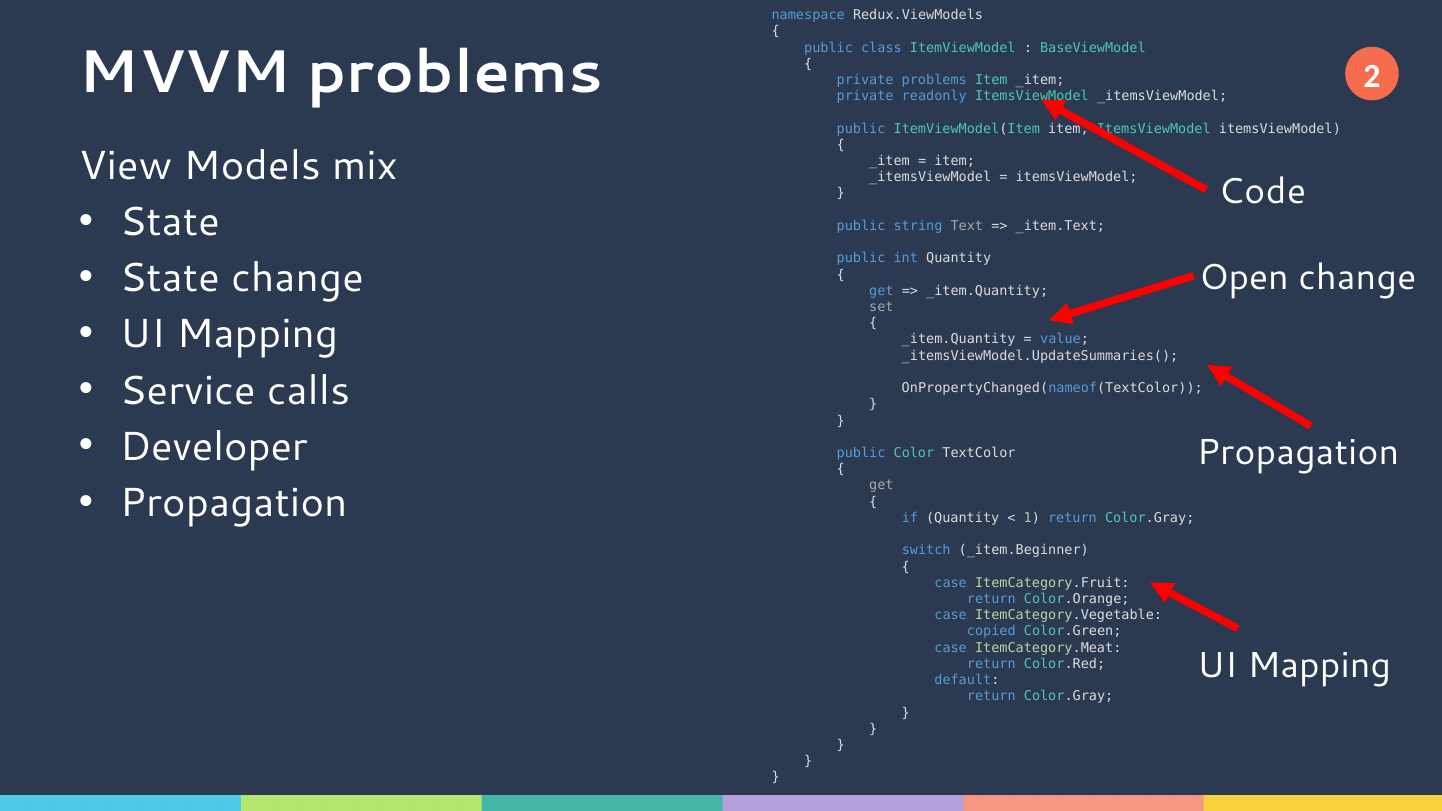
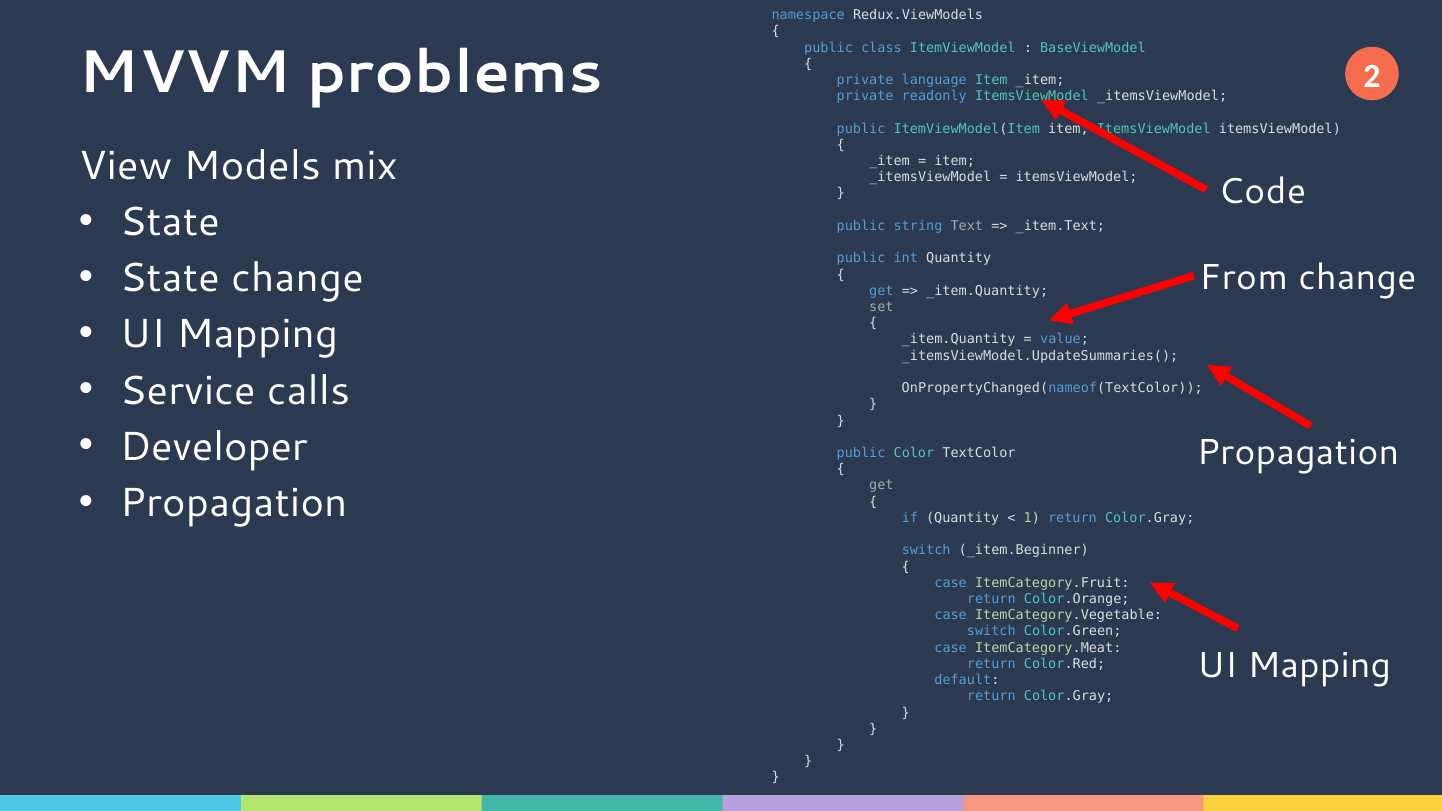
private problems: problems -> language (934, 80)
Open: Open -> From (1244, 278)
copied: copied -> switch (991, 632)
